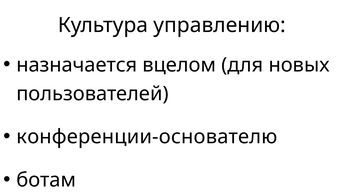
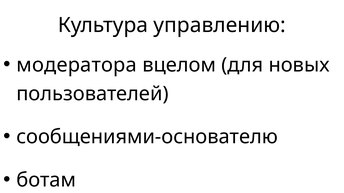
назначается: назначается -> модератора (77, 65)
конференции-основателю: конференции-основателю -> сообщениями-основателю (147, 137)
